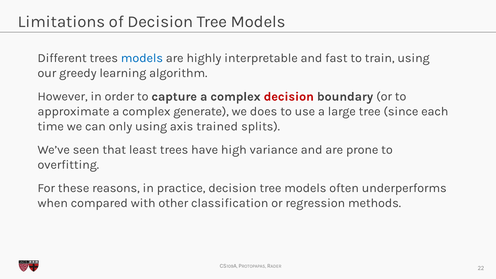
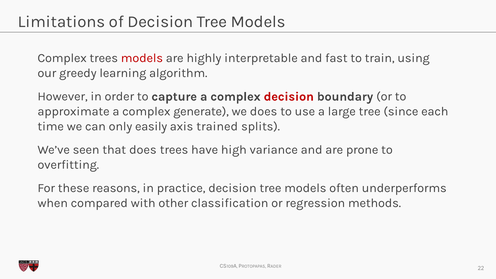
Different: Different -> Complex (62, 58)
models colour: blue -> red (142, 58)
only using: using -> easily (151, 126)
that least: least -> does (143, 150)
